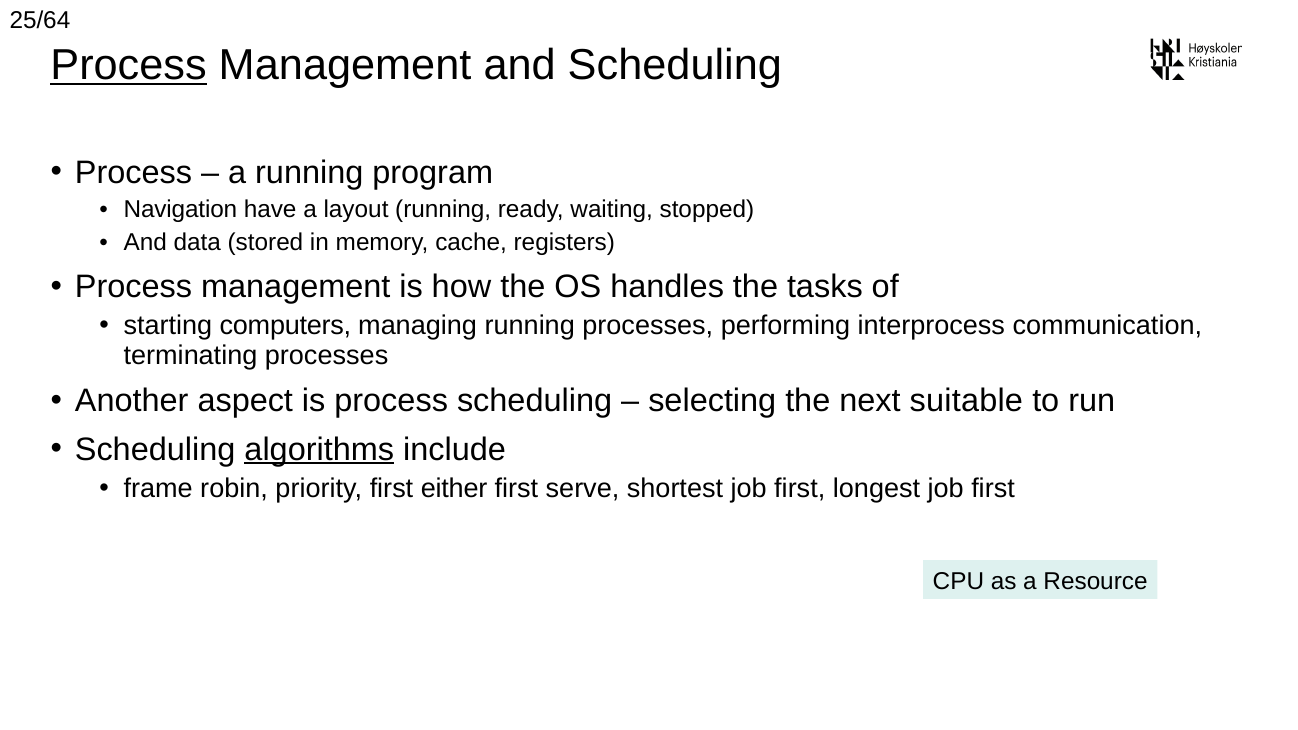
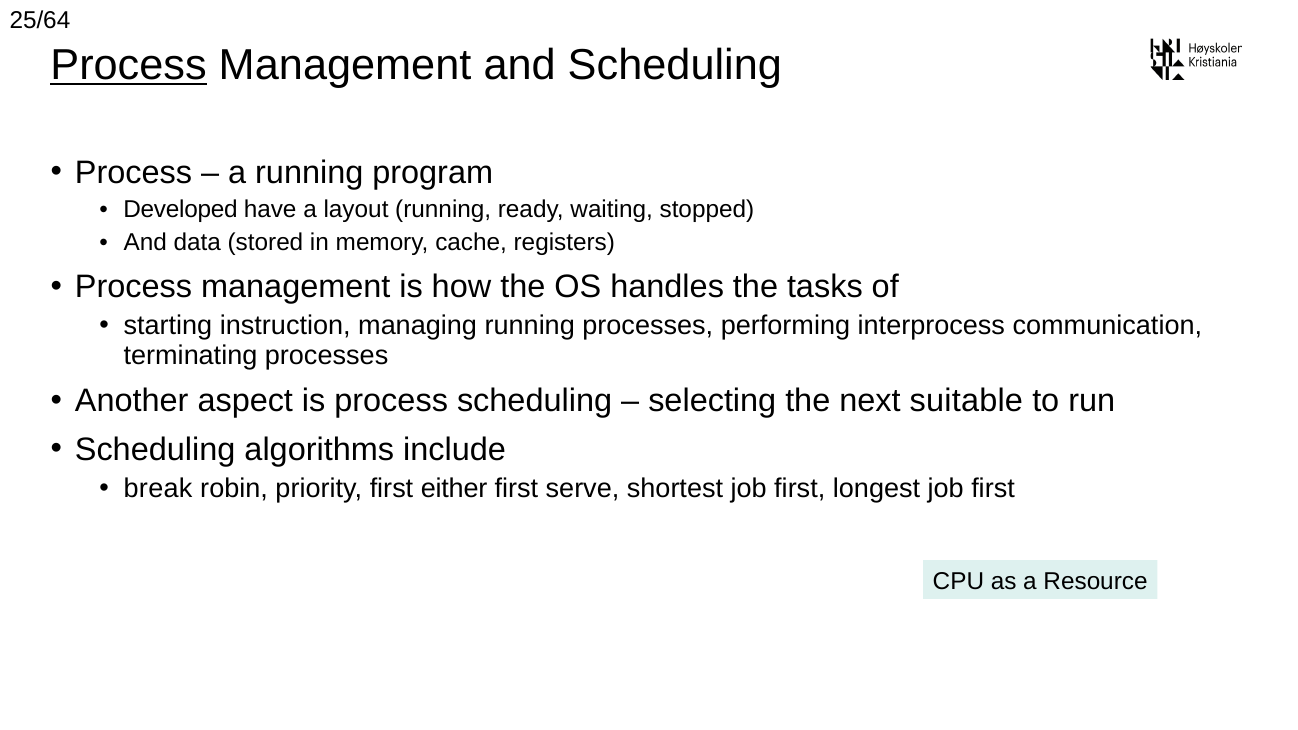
Navigation: Navigation -> Developed (180, 210)
computers: computers -> instruction (285, 326)
algorithms underline: present -> none (319, 450)
frame: frame -> break (158, 488)
